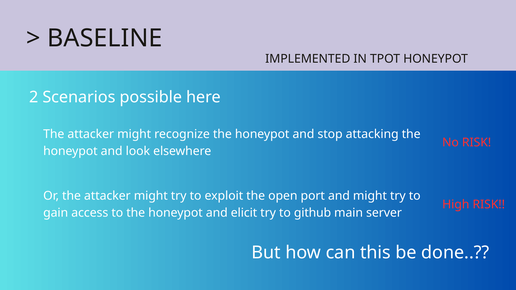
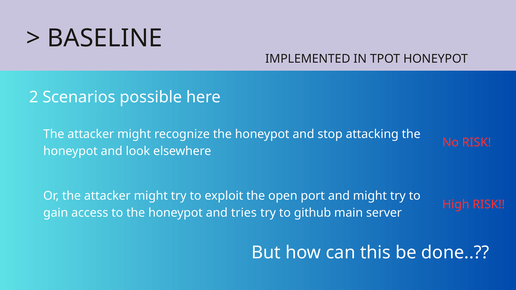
elicit: elicit -> tries (244, 213)
